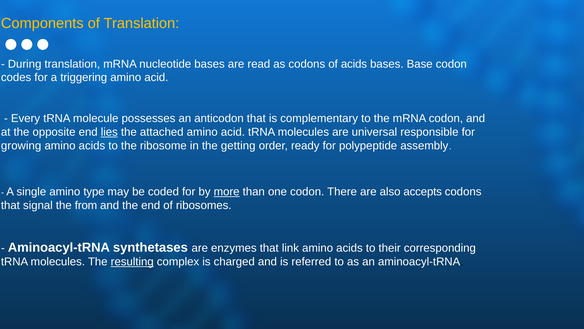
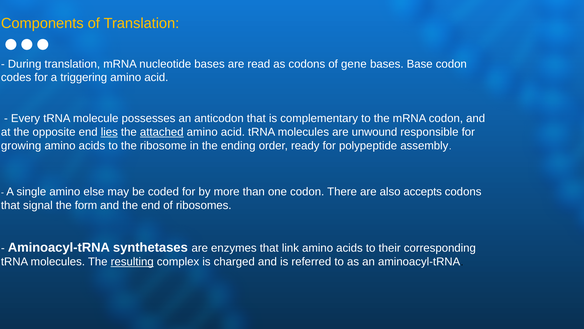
of acids: acids -> gene (354, 64)
attached underline: none -> present (162, 132)
universal: universal -> unwound (374, 132)
getting: getting -> ending (238, 146)
type: type -> else (94, 191)
more underline: present -> none (227, 191)
from: from -> form (86, 205)
